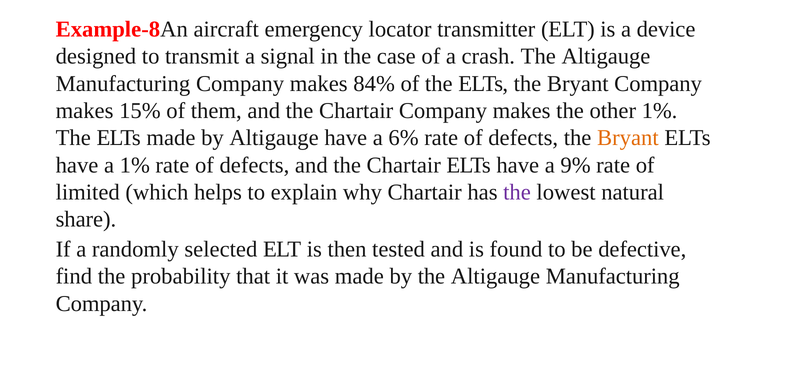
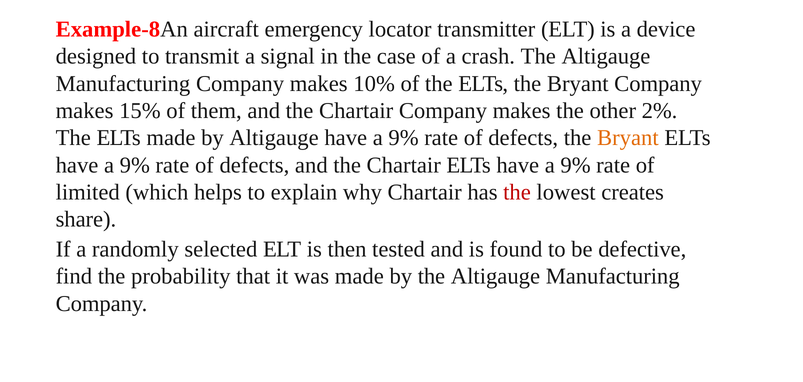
84%: 84% -> 10% (374, 84)
other 1%: 1% -> 2% (660, 111)
Altigauge have a 6%: 6% -> 9% (404, 138)
1%: 1% -> 9% (135, 165)
the colour: purple -> red (517, 193)
natural: natural -> creates (633, 193)
